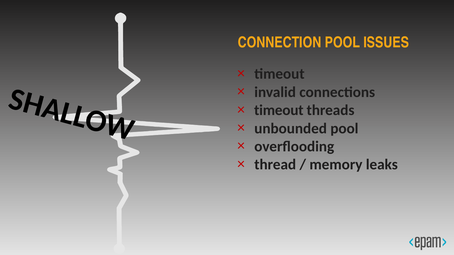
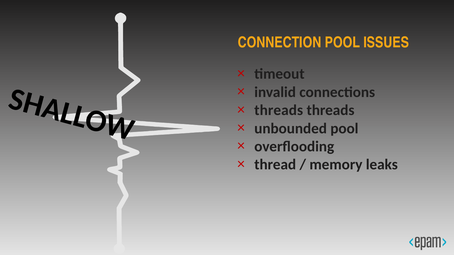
timeout: timeout -> threads (279, 110)
